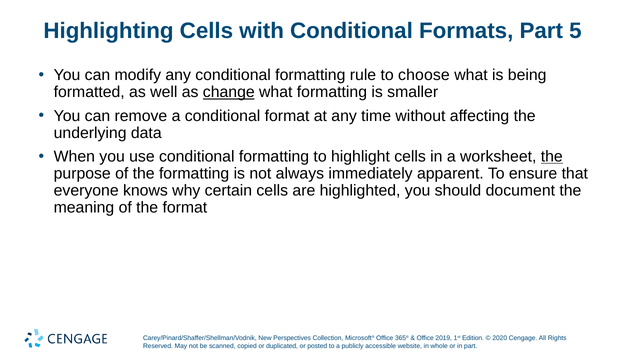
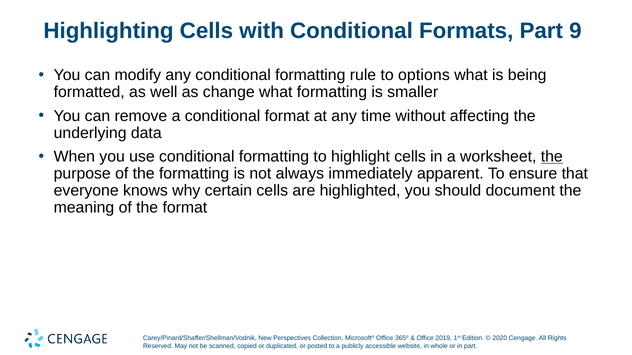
5: 5 -> 9 (575, 31)
choose: choose -> options (424, 75)
change underline: present -> none (229, 92)
